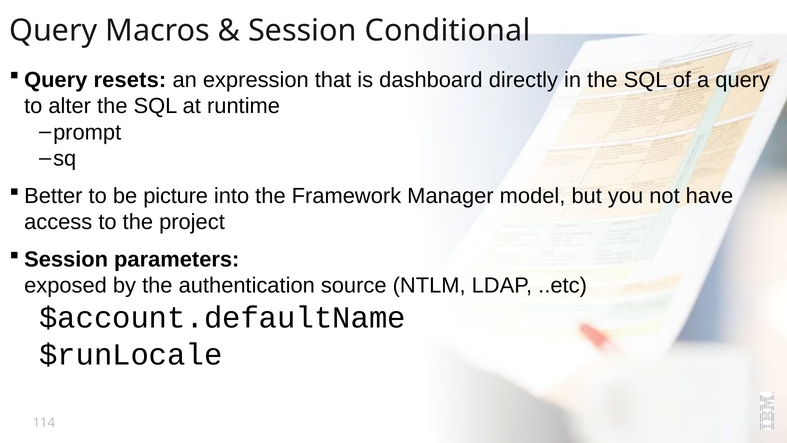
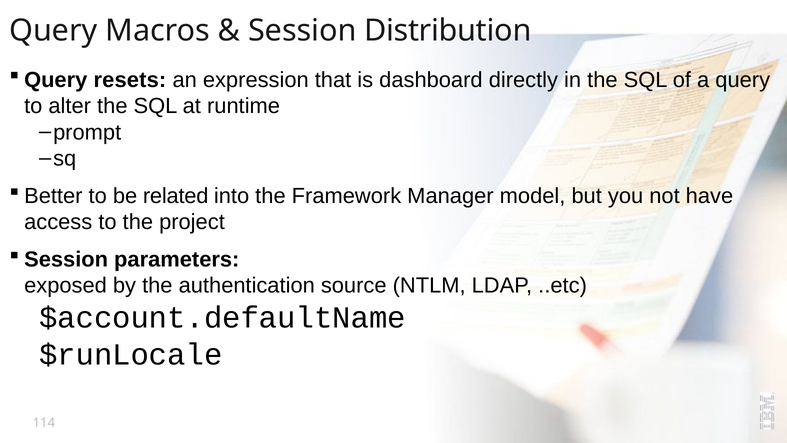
Conditional: Conditional -> Distribution (448, 31)
picture: picture -> related (176, 196)
